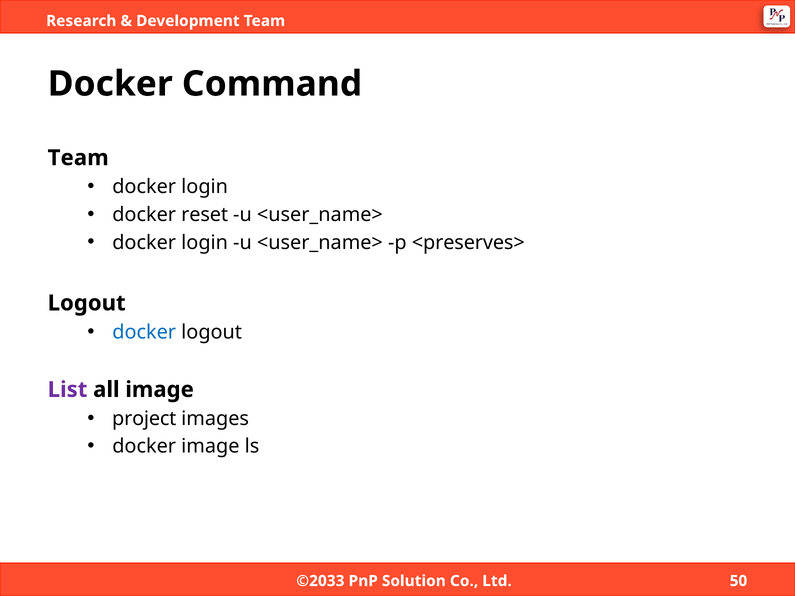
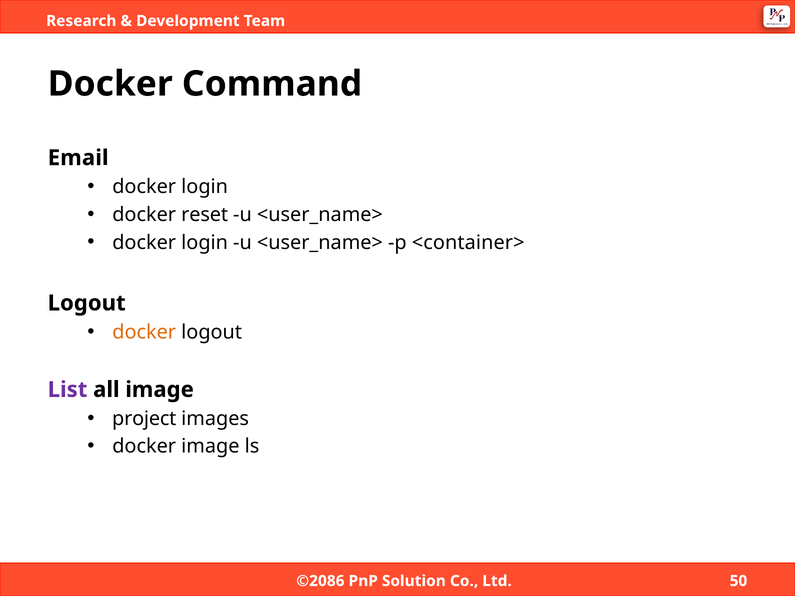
Team: Team -> Email (78, 158)
<preserves>: <preserves> -> <container> (468, 243)
docker colour: blue -> orange (144, 332)
©2033: ©2033 -> ©2086 (320, 581)
